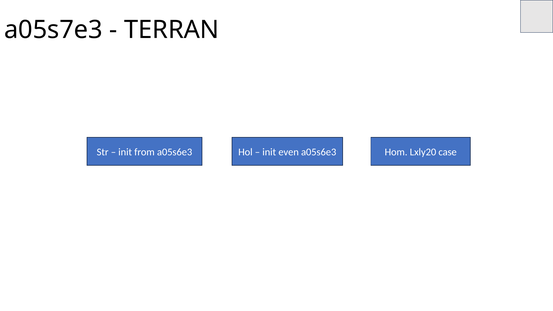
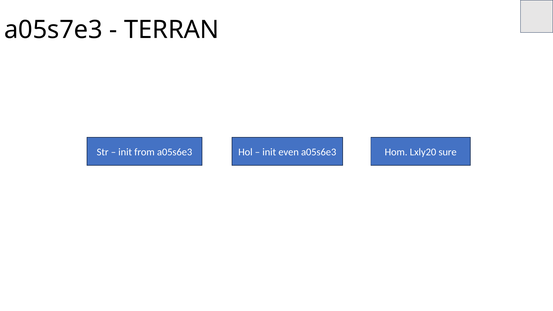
case: case -> sure (448, 152)
